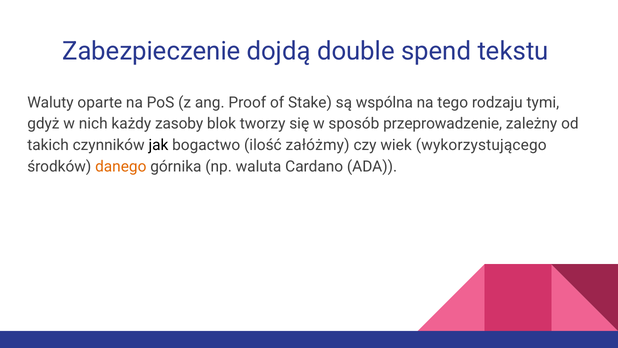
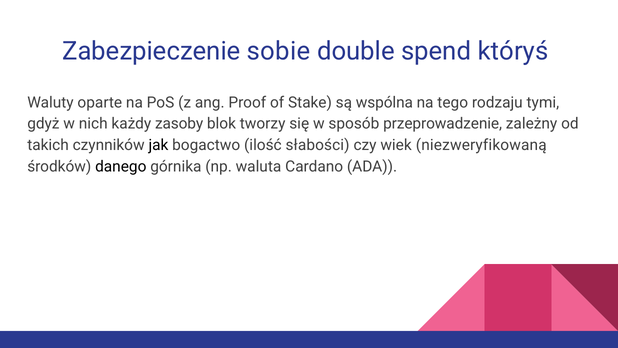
dojdą: dojdą -> sobie (279, 51)
tekstu: tekstu -> któryś (513, 51)
załóżmy: załóżmy -> słabości (318, 145)
wykorzystującego: wykorzystującego -> niezweryfikowaną (481, 145)
danego colour: orange -> black (121, 166)
